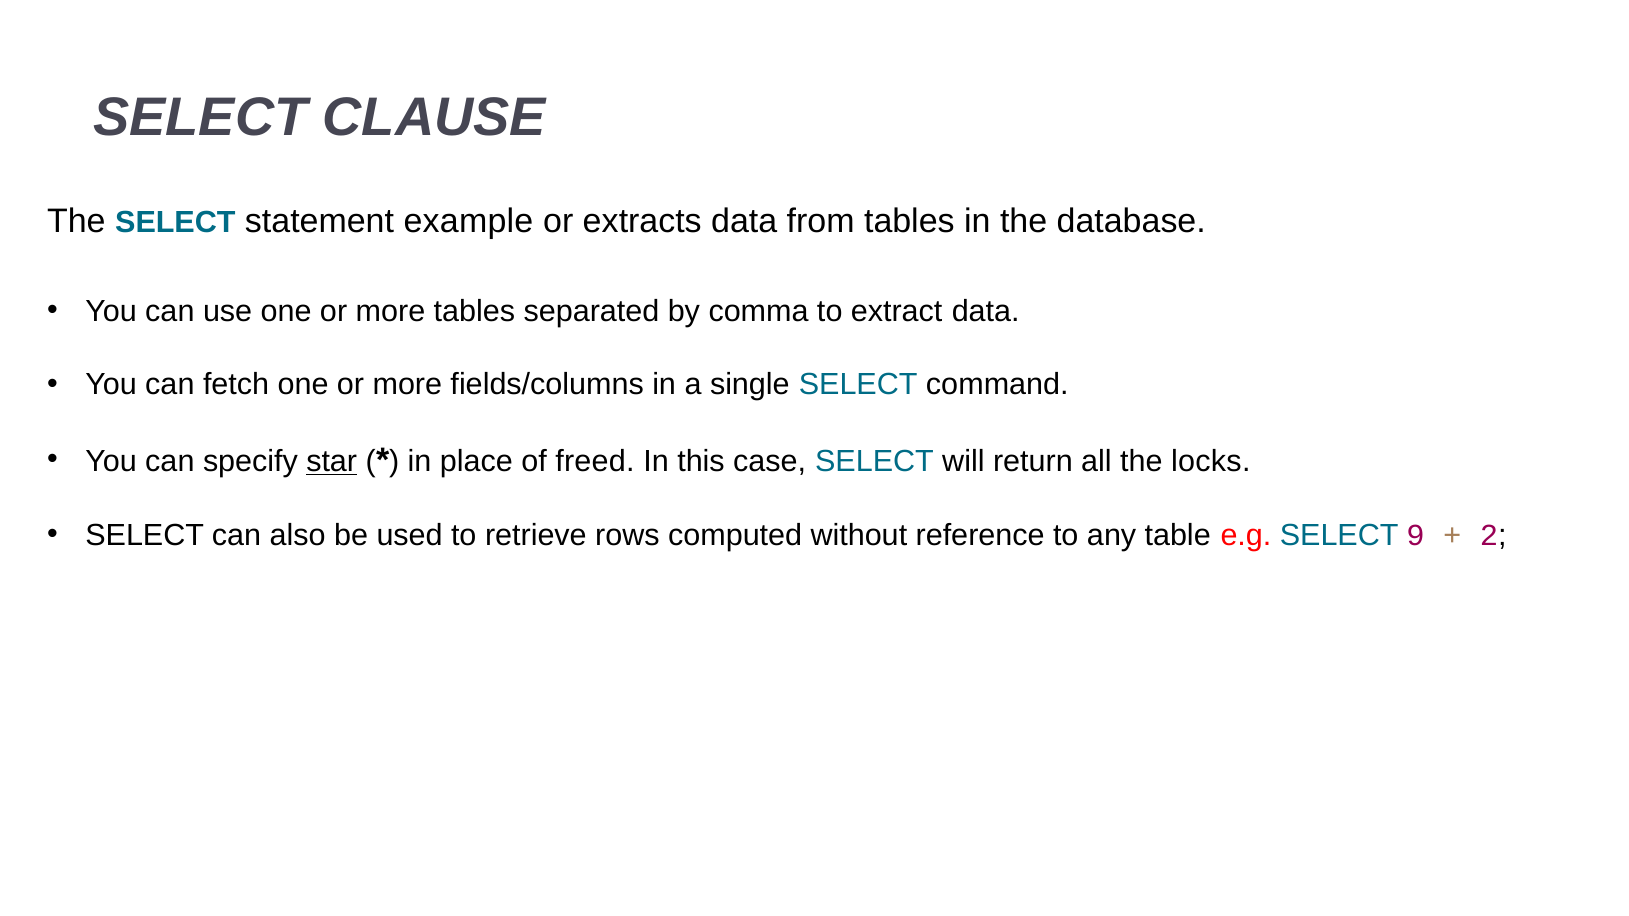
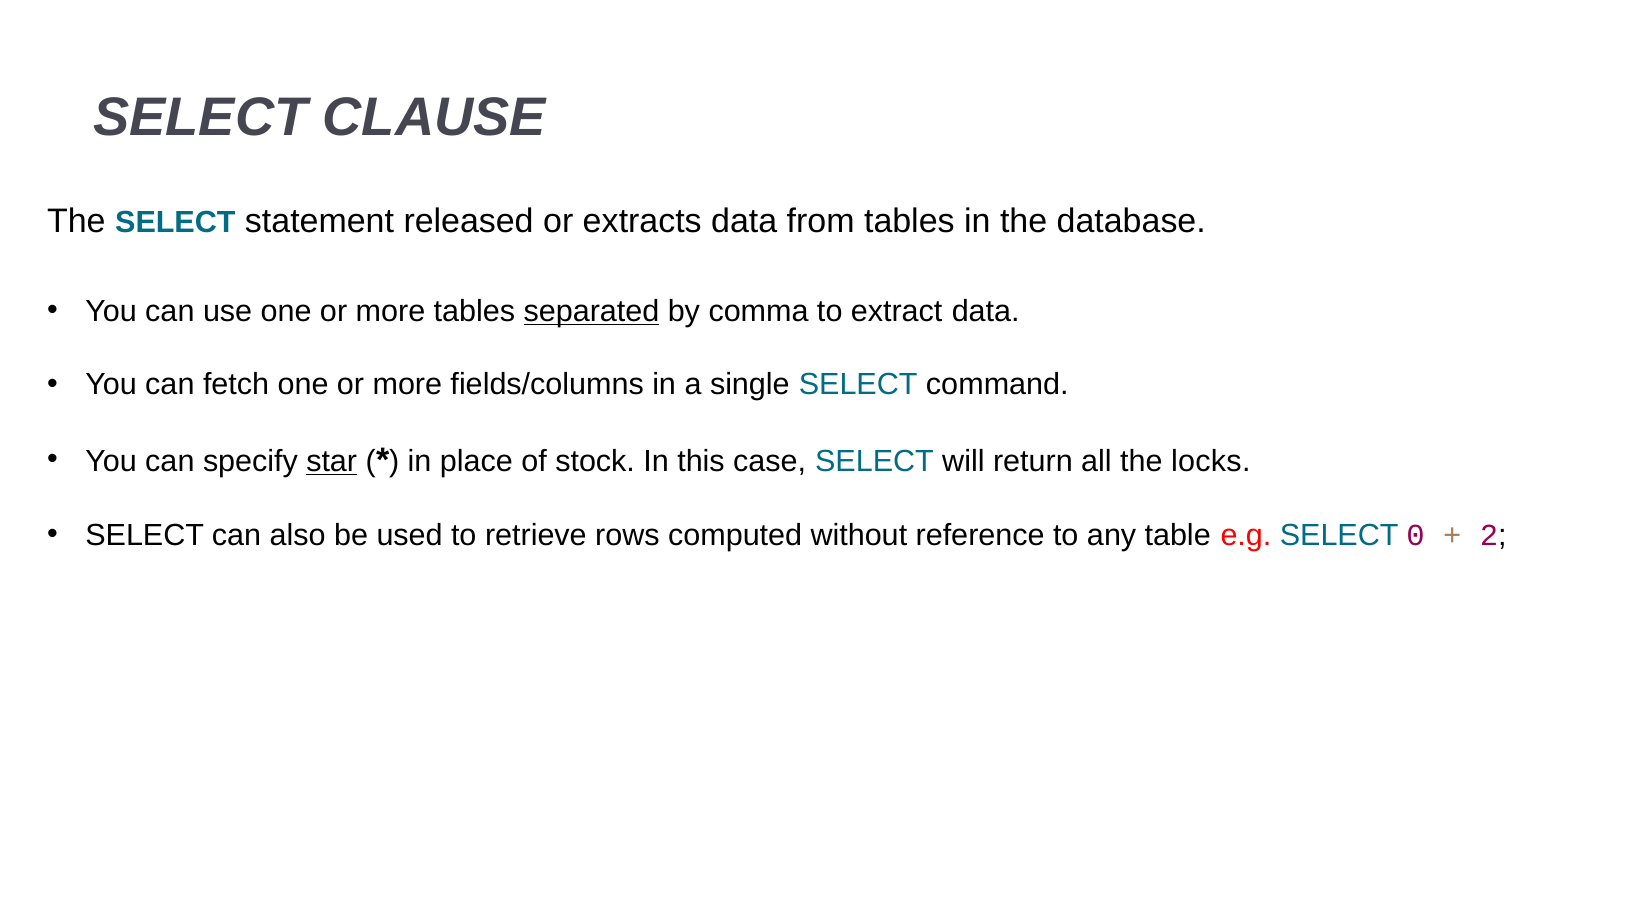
example: example -> released (469, 221)
separated underline: none -> present (591, 311)
freed: freed -> stock (595, 461)
9: 9 -> 0 (1416, 535)
